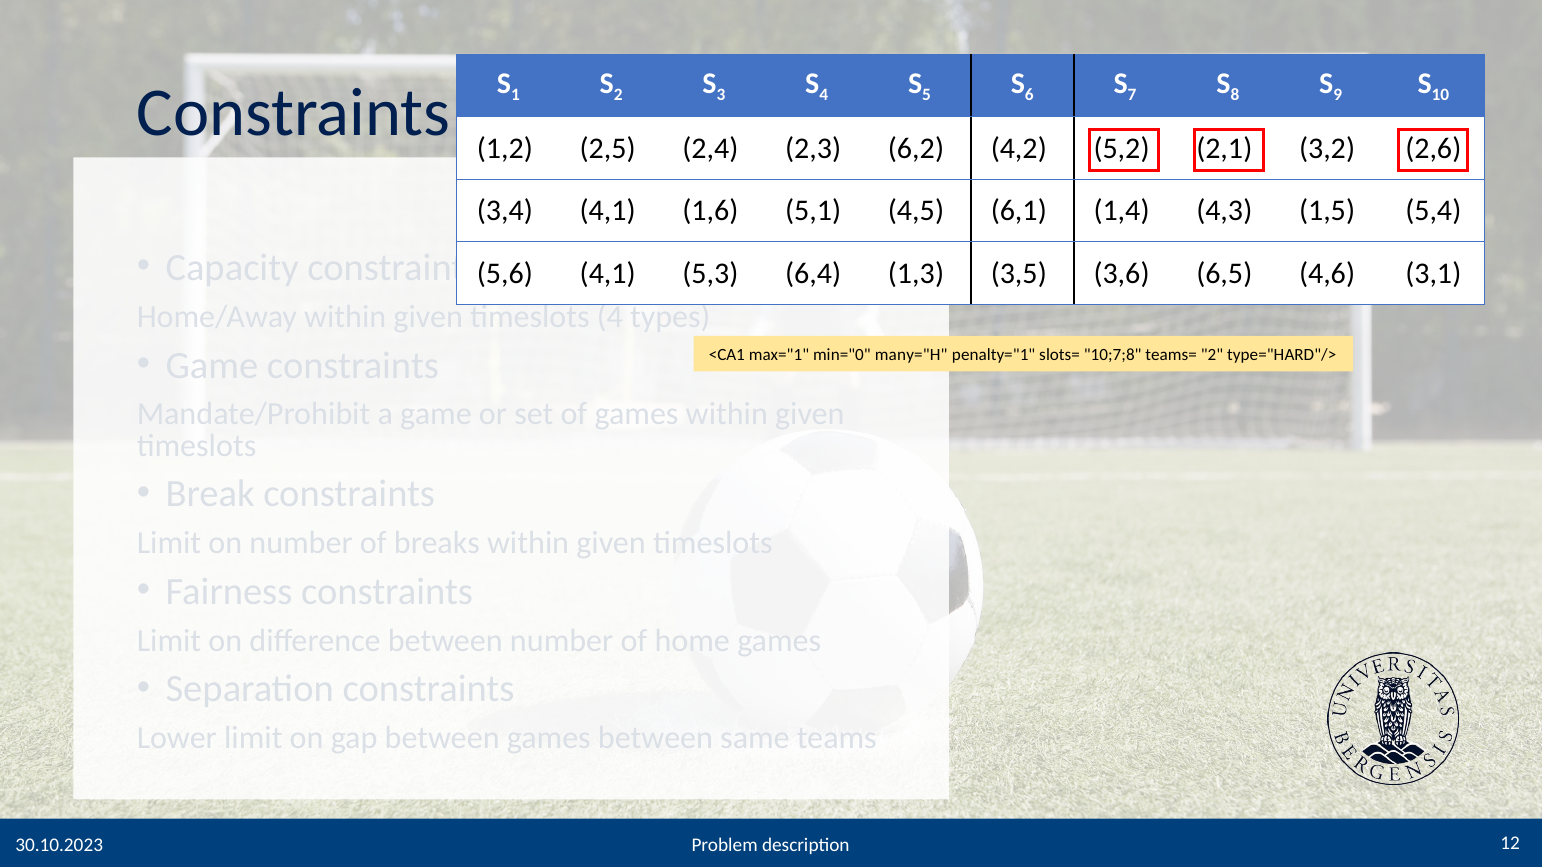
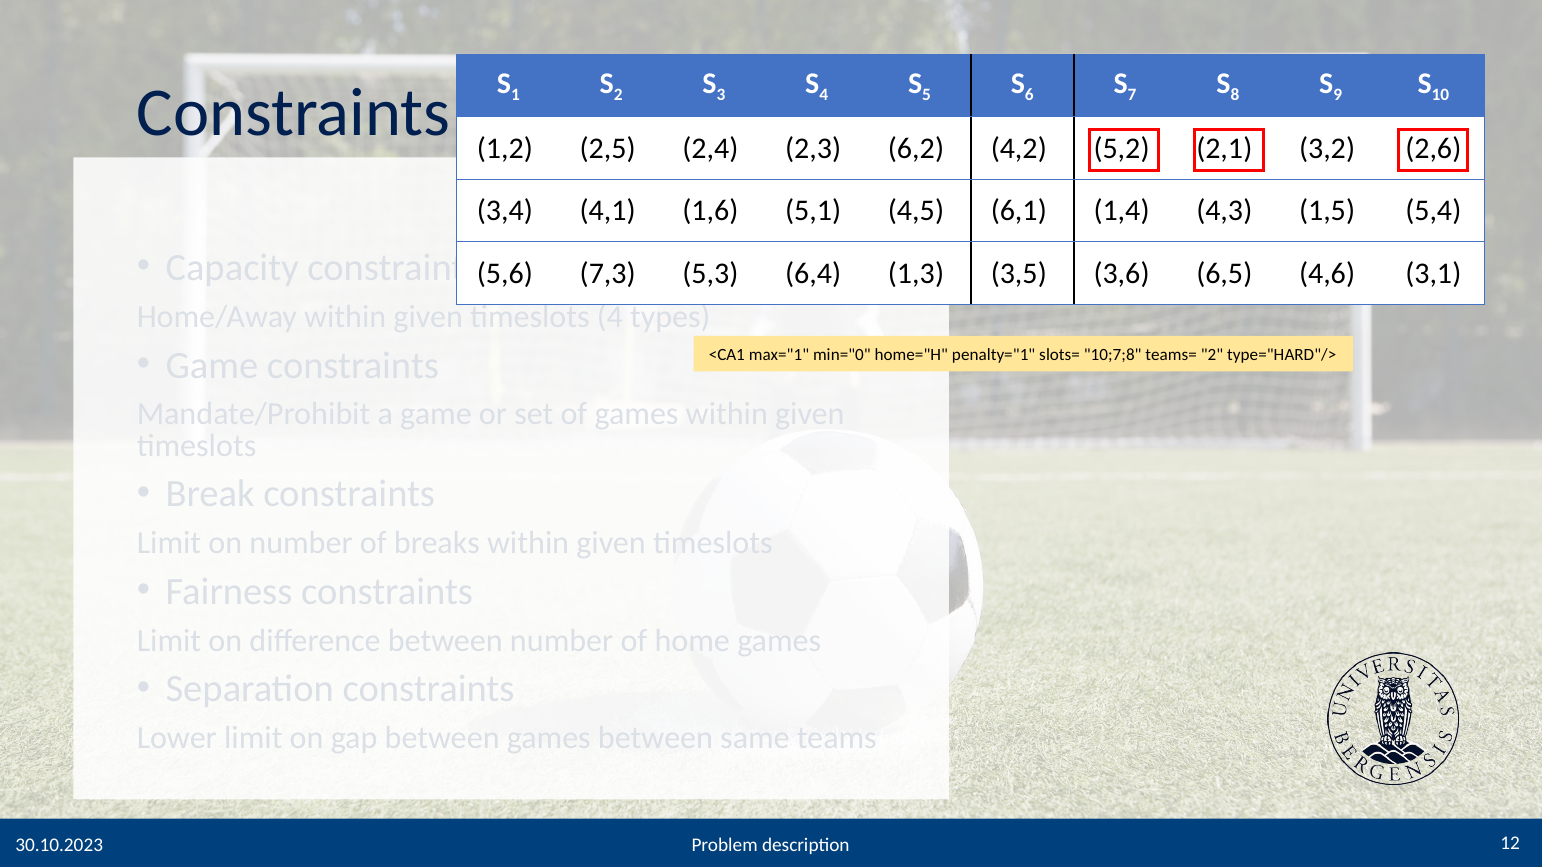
5,6 4,1: 4,1 -> 7,3 (608, 273)
many="H: many="H -> home="H (911, 355)
